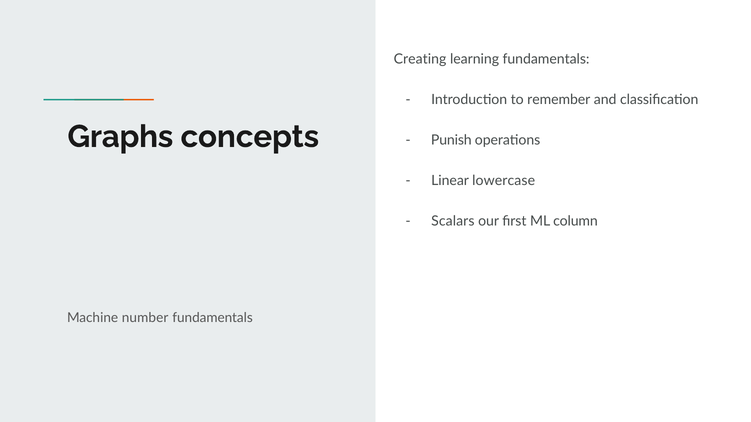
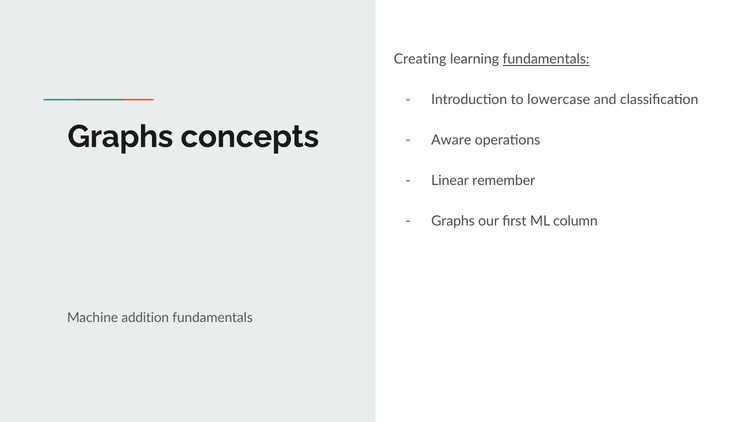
fundamentals underline: none -> present (546, 59)
remember: remember -> lowercase (559, 100)
Punish: Punish -> Aware (451, 140)
lowercase: lowercase -> remember (504, 181)
Scalars: Scalars -> Graphs (453, 221)
number: number -> addition (145, 318)
